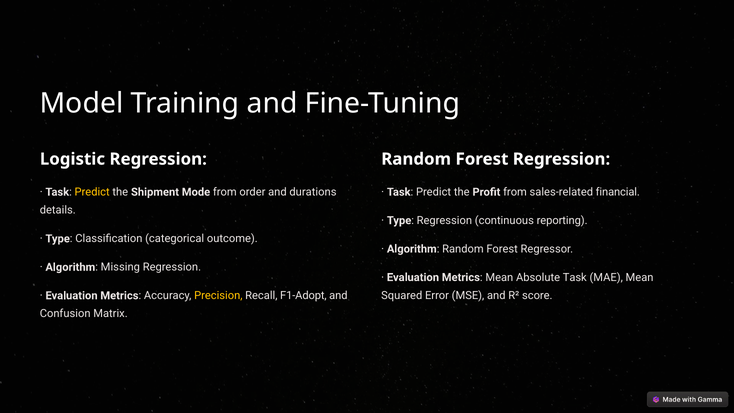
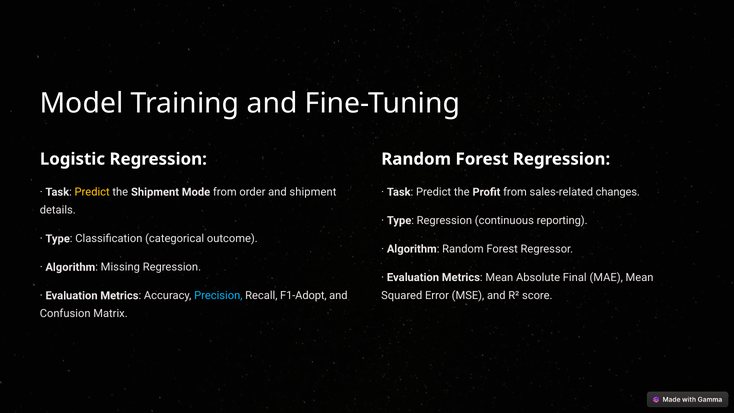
and durations: durations -> shipment (313, 192)
financial: financial -> changes (618, 192)
Absolute Task: Task -> Final (575, 277)
Precision colour: yellow -> light blue (218, 295)
